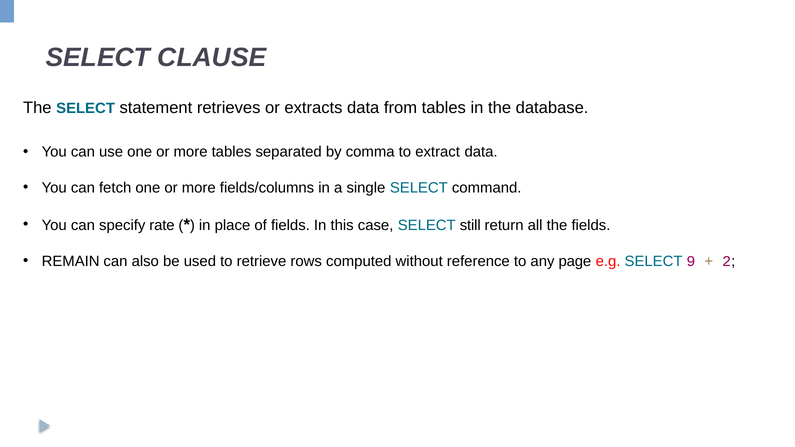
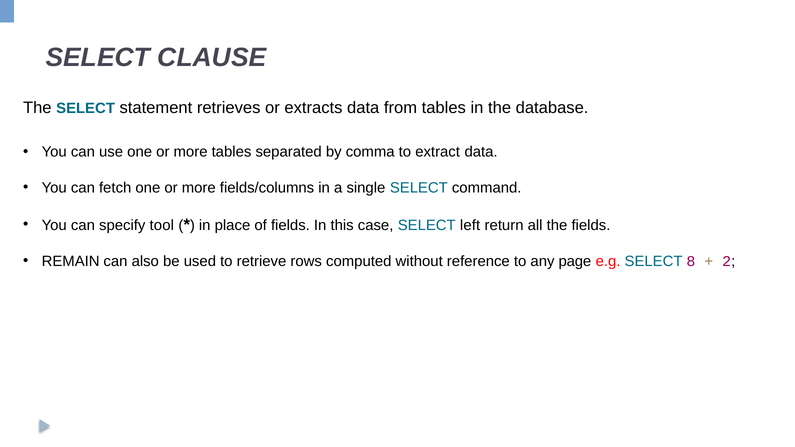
rate: rate -> tool (162, 225)
still: still -> left (470, 225)
9: 9 -> 8 (691, 261)
